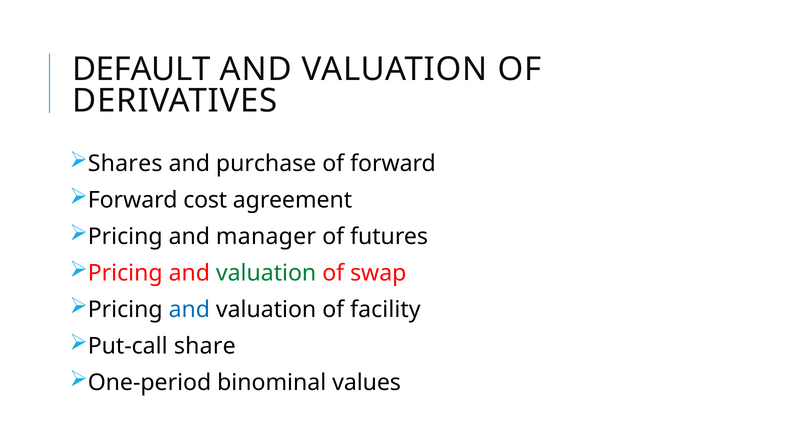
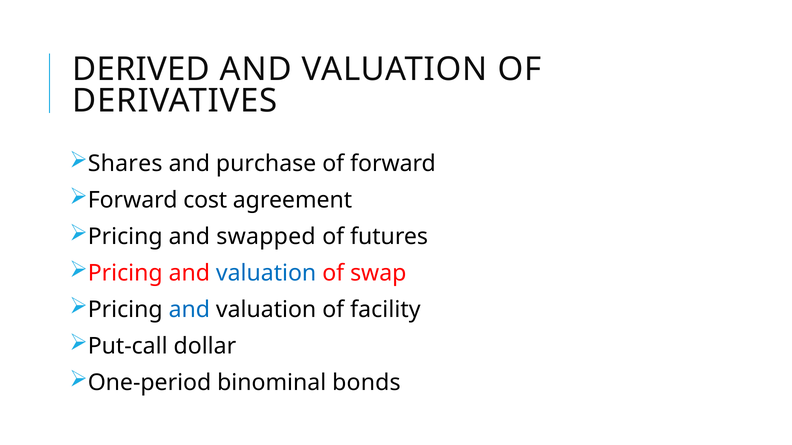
DEFAULT: DEFAULT -> DERIVED (141, 69)
manager: manager -> swapped (266, 237)
valuation colour: green -> blue (266, 273)
share: share -> dollar (205, 346)
values: values -> bonds (366, 383)
